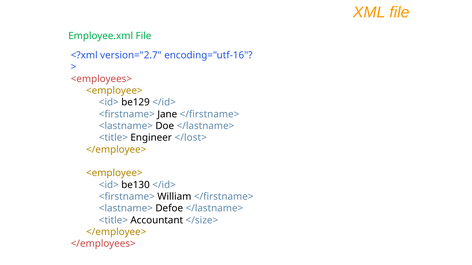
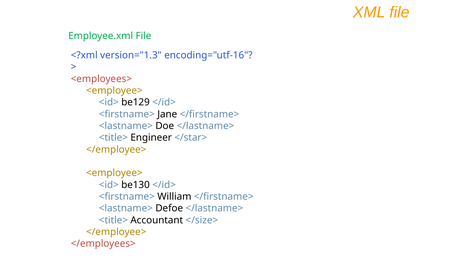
version="2.7: version="2.7 -> version="1.3 (131, 55)
</lost>: </lost> -> </star> (191, 138)
